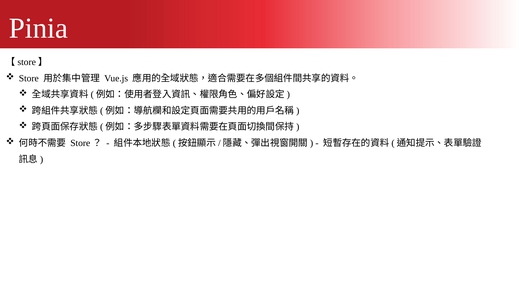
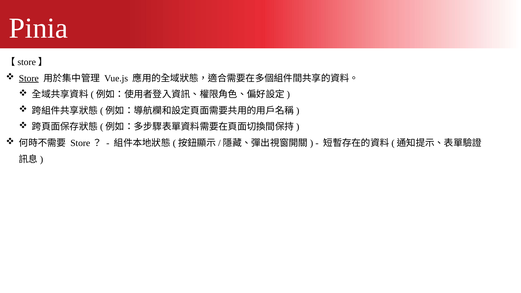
Store underline: none -> present (29, 78)
